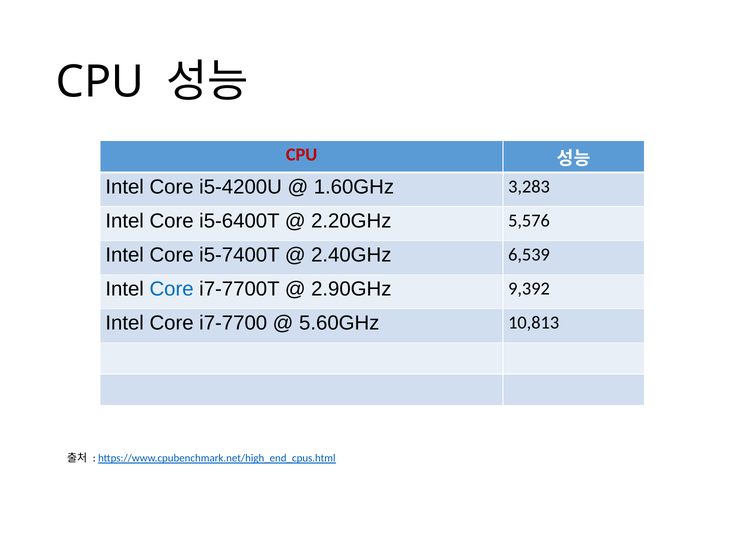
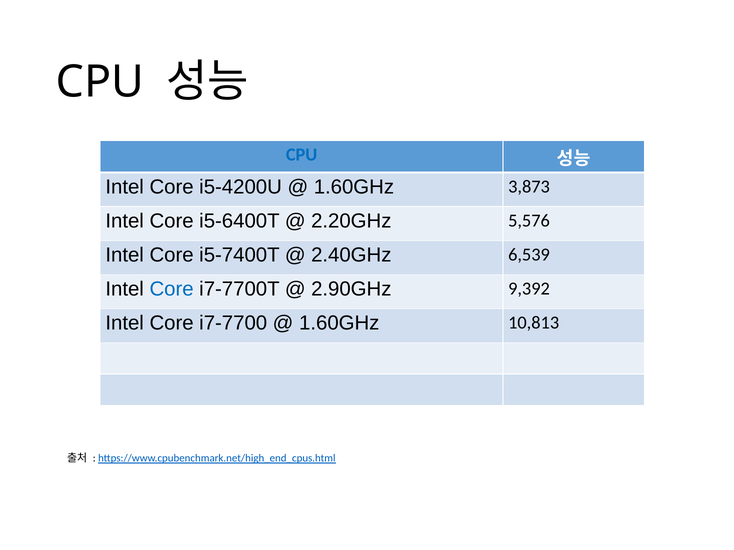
CPU colour: red -> blue (302, 155)
3,283: 3,283 -> 3,873 (529, 187)
5.60GHz: 5.60GHz -> 1.60GHz (339, 323)
